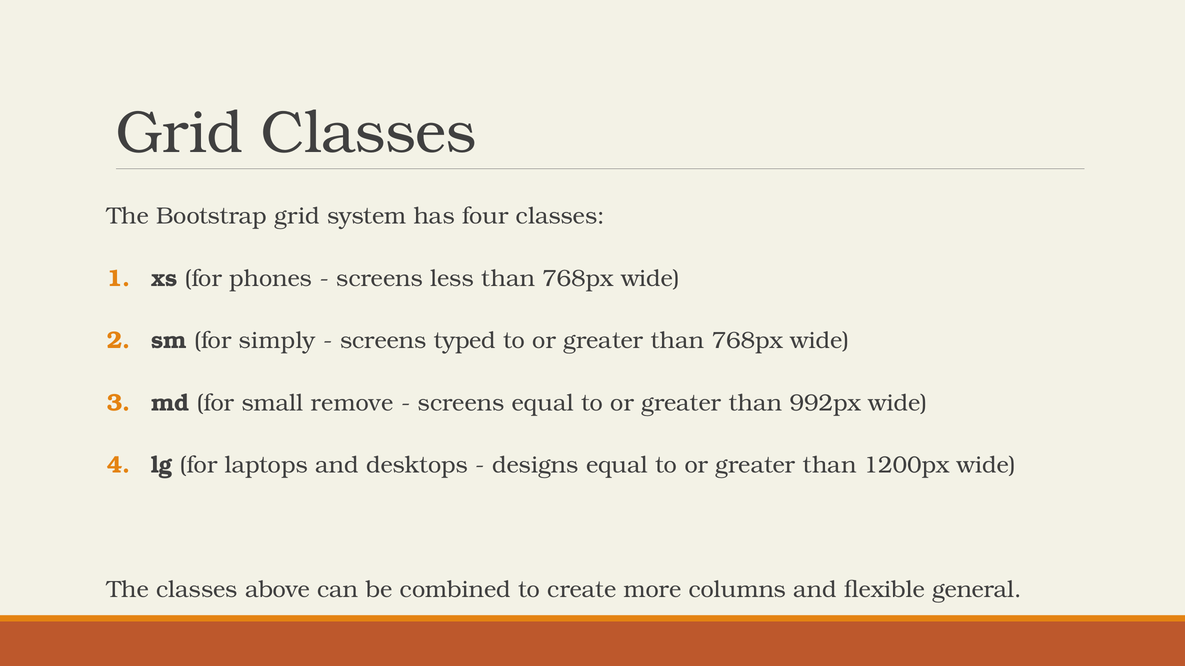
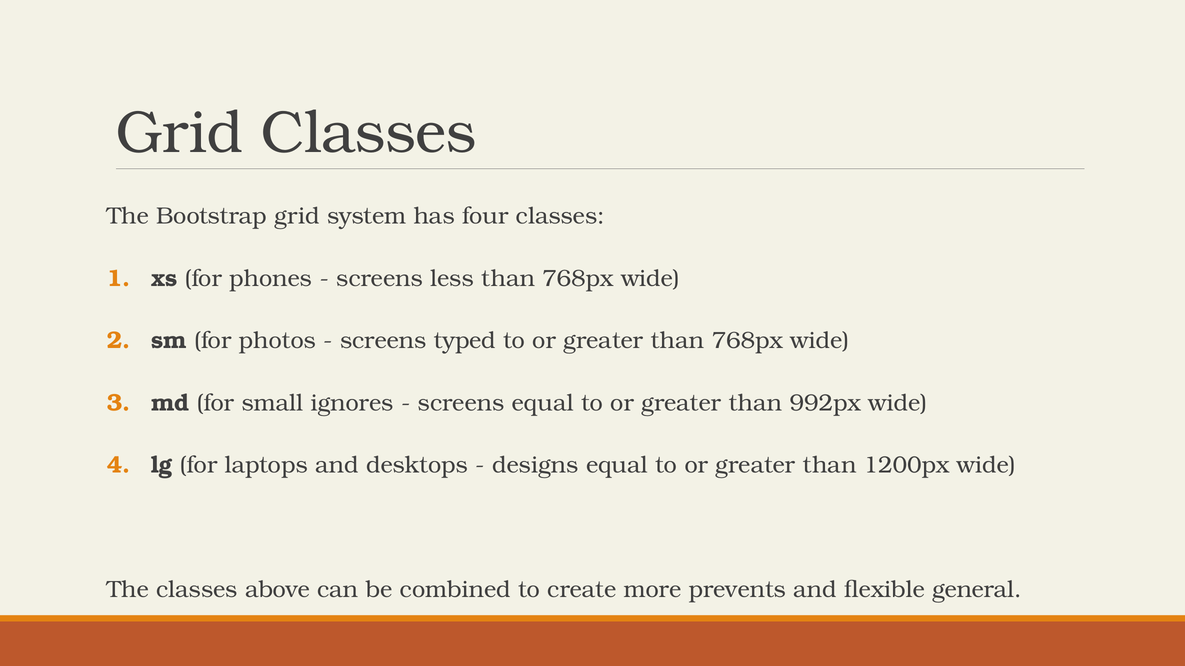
simply: simply -> photos (277, 341)
remove: remove -> ignores (352, 403)
columns: columns -> prevents (737, 590)
